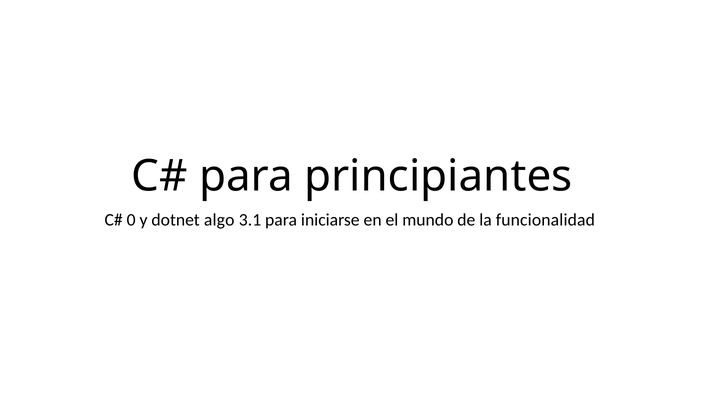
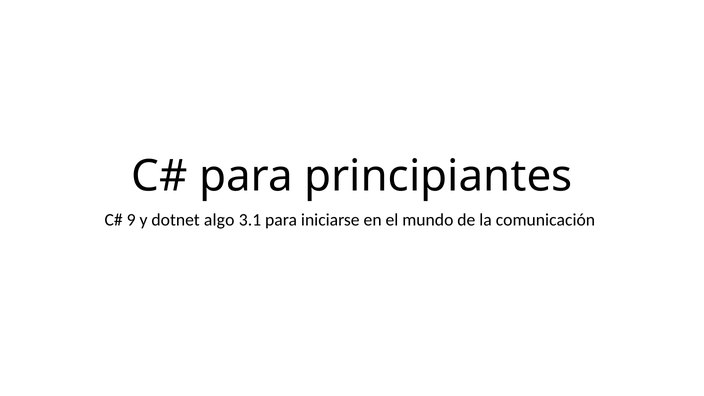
0: 0 -> 9 (131, 220)
funcionalidad: funcionalidad -> comunicación (545, 220)
